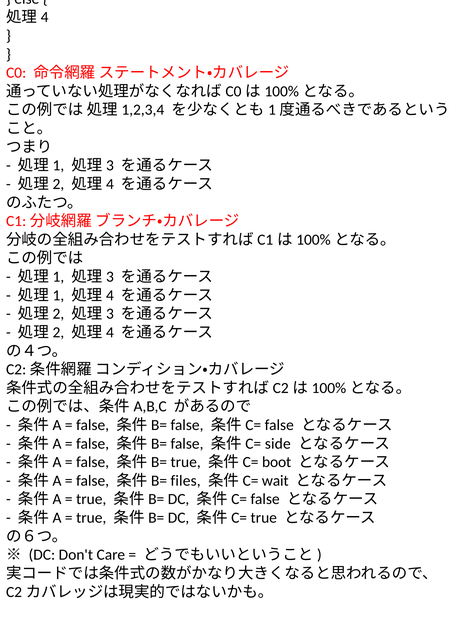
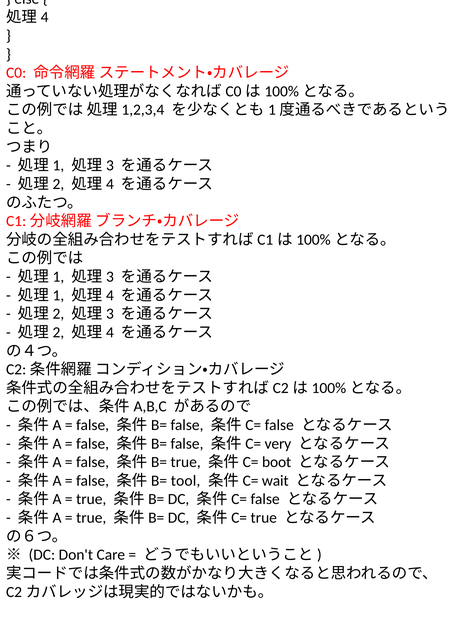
side: side -> very (278, 444)
files: files -> tool (186, 481)
